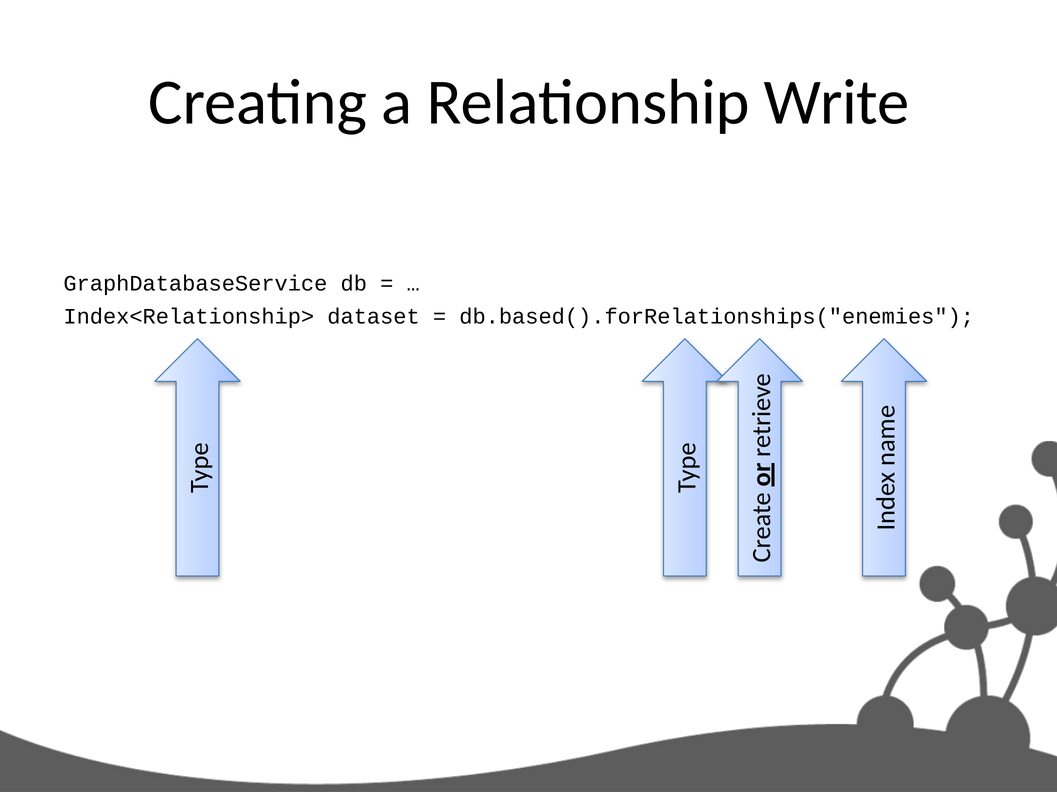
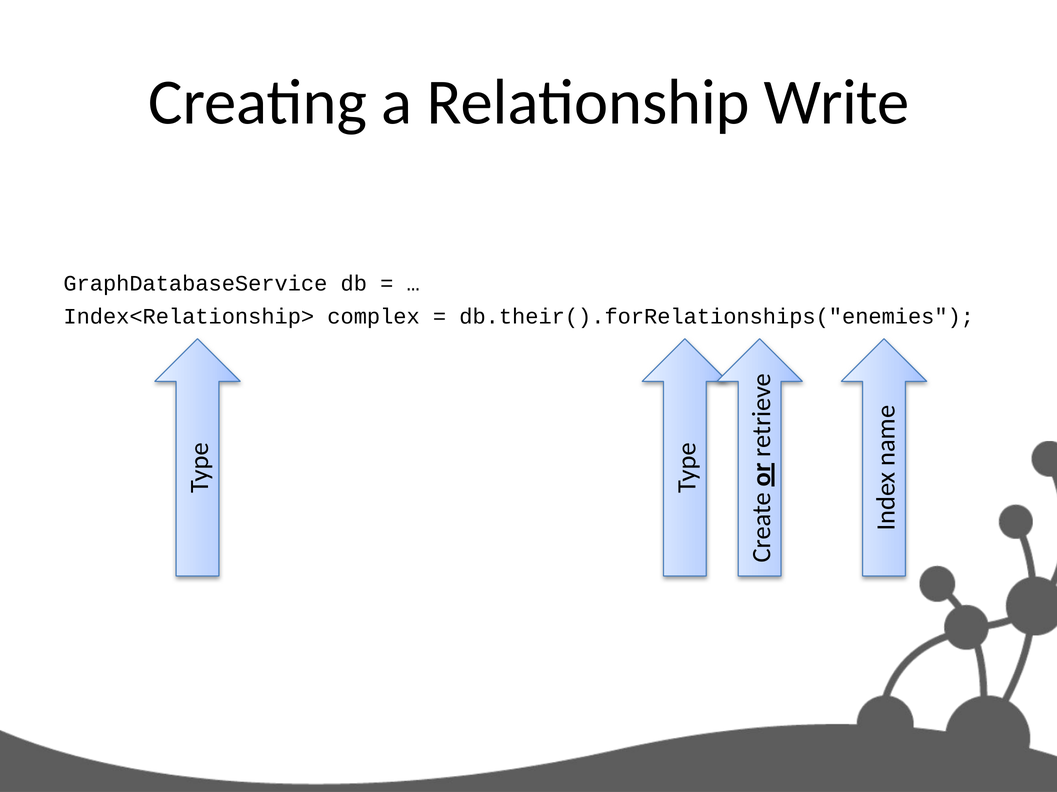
dataset: dataset -> complex (374, 317)
db.based().forRelationships("enemies: db.based().forRelationships("enemies -> db.their().forRelationships("enemies (717, 317)
